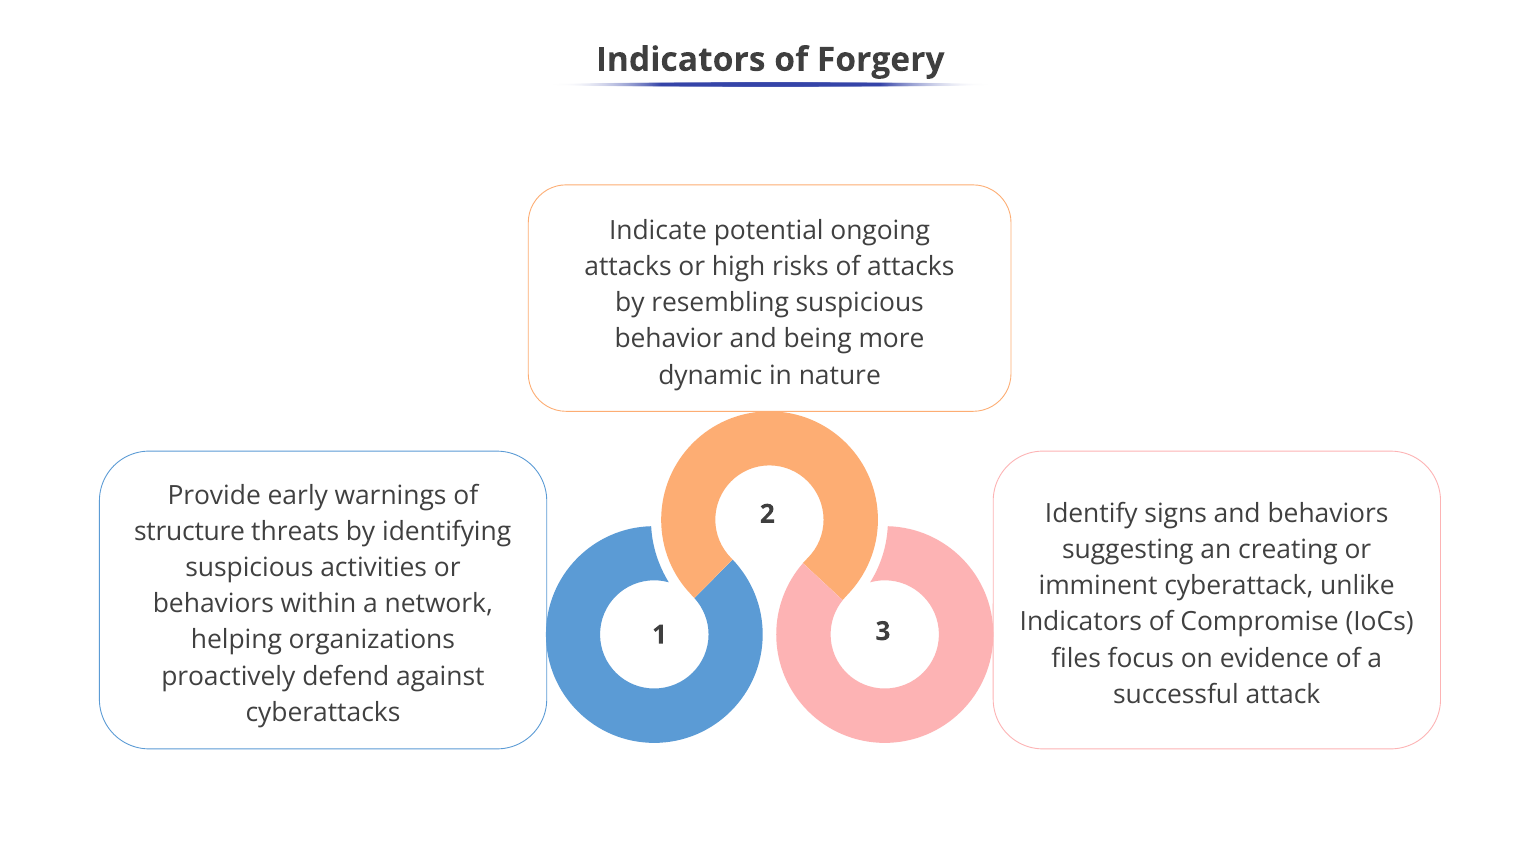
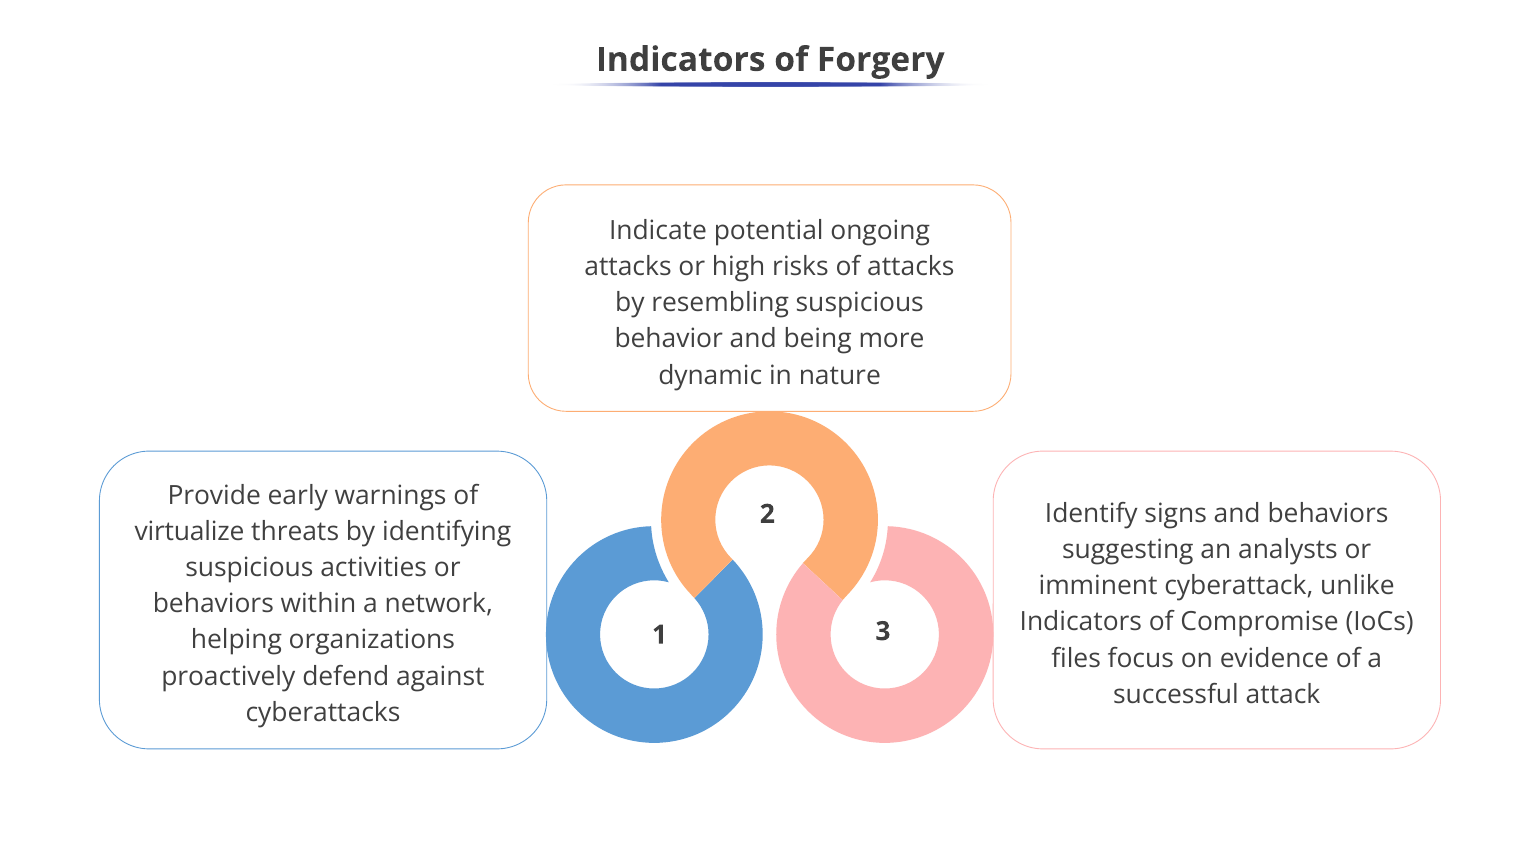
structure: structure -> virtualize (190, 532)
creating: creating -> analysts (1288, 550)
